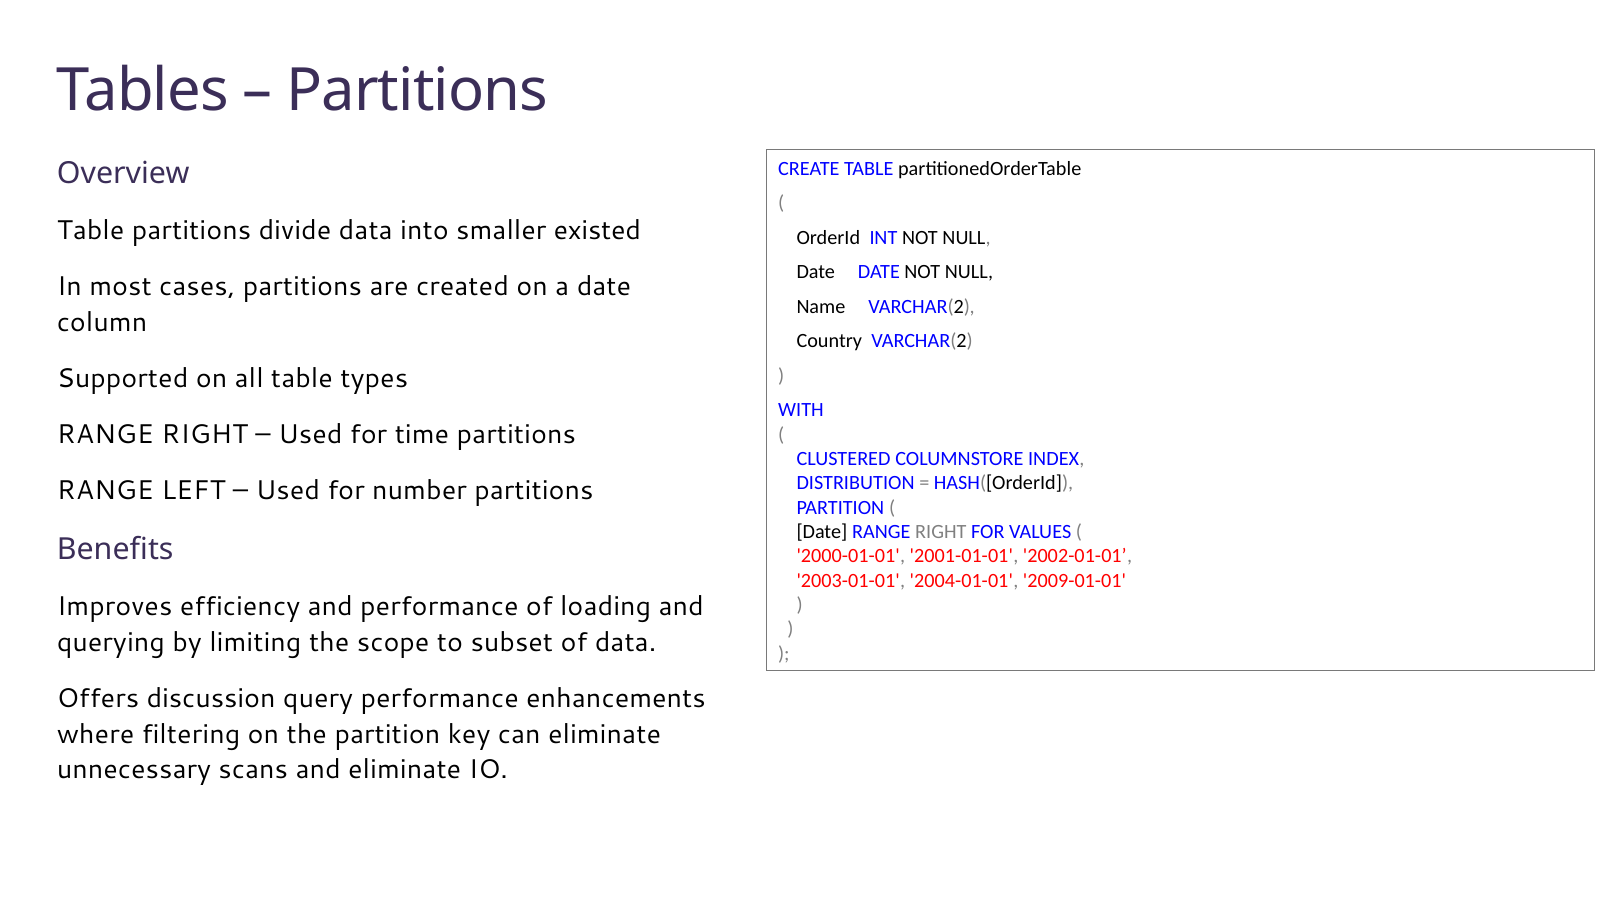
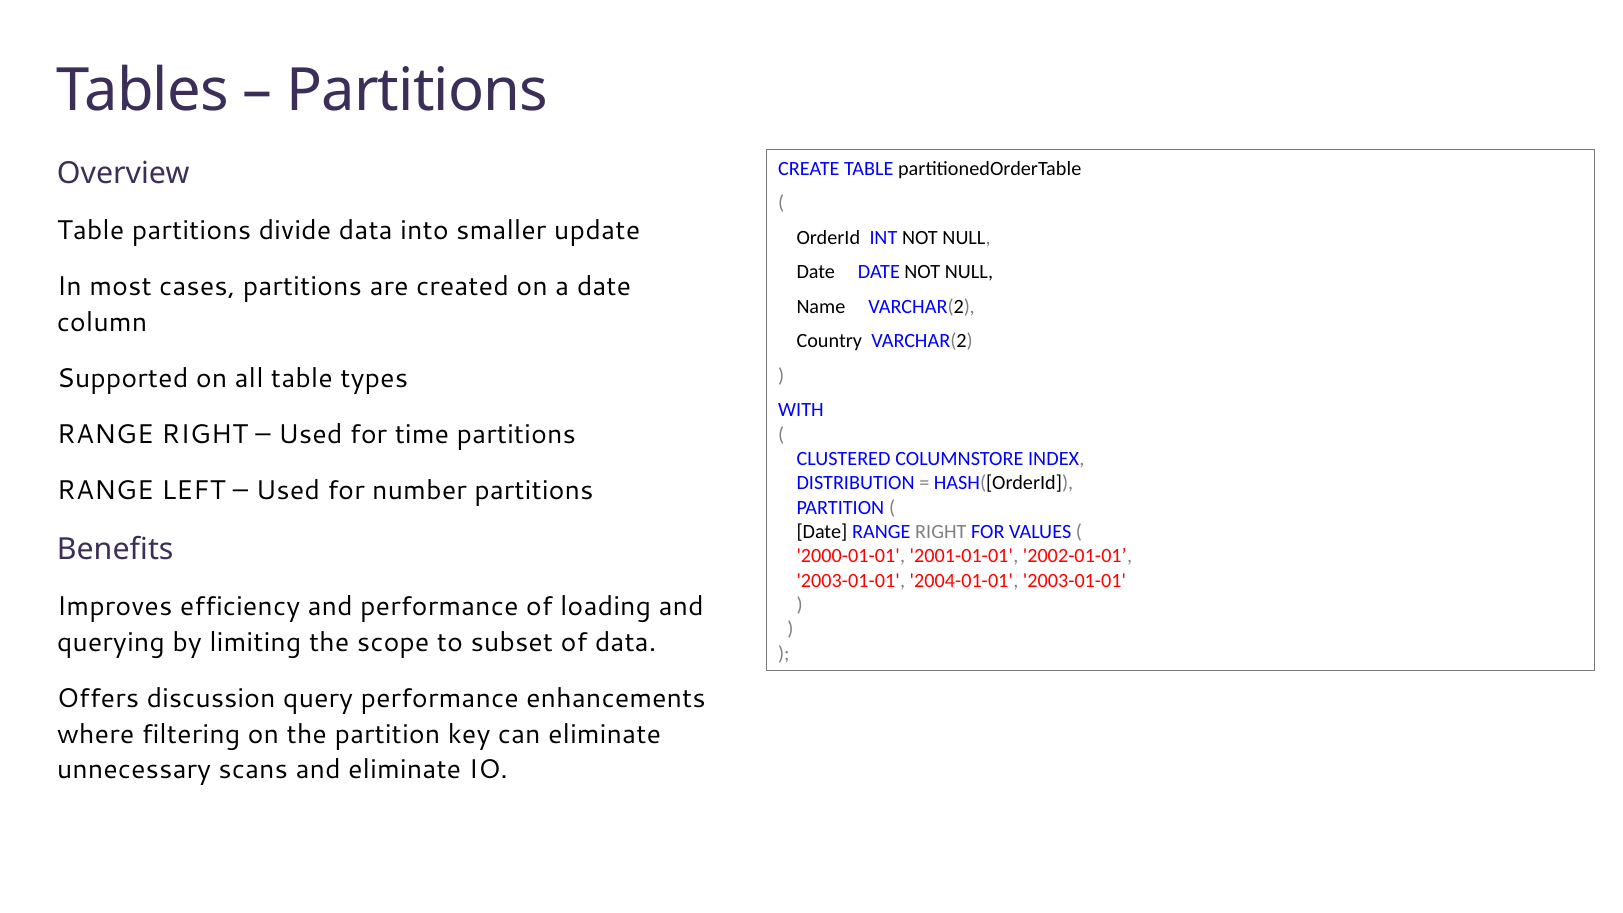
existed: existed -> update (597, 231)
2004-01-01 2009-01-01: 2009-01-01 -> 2003-01-01 (1074, 580)
